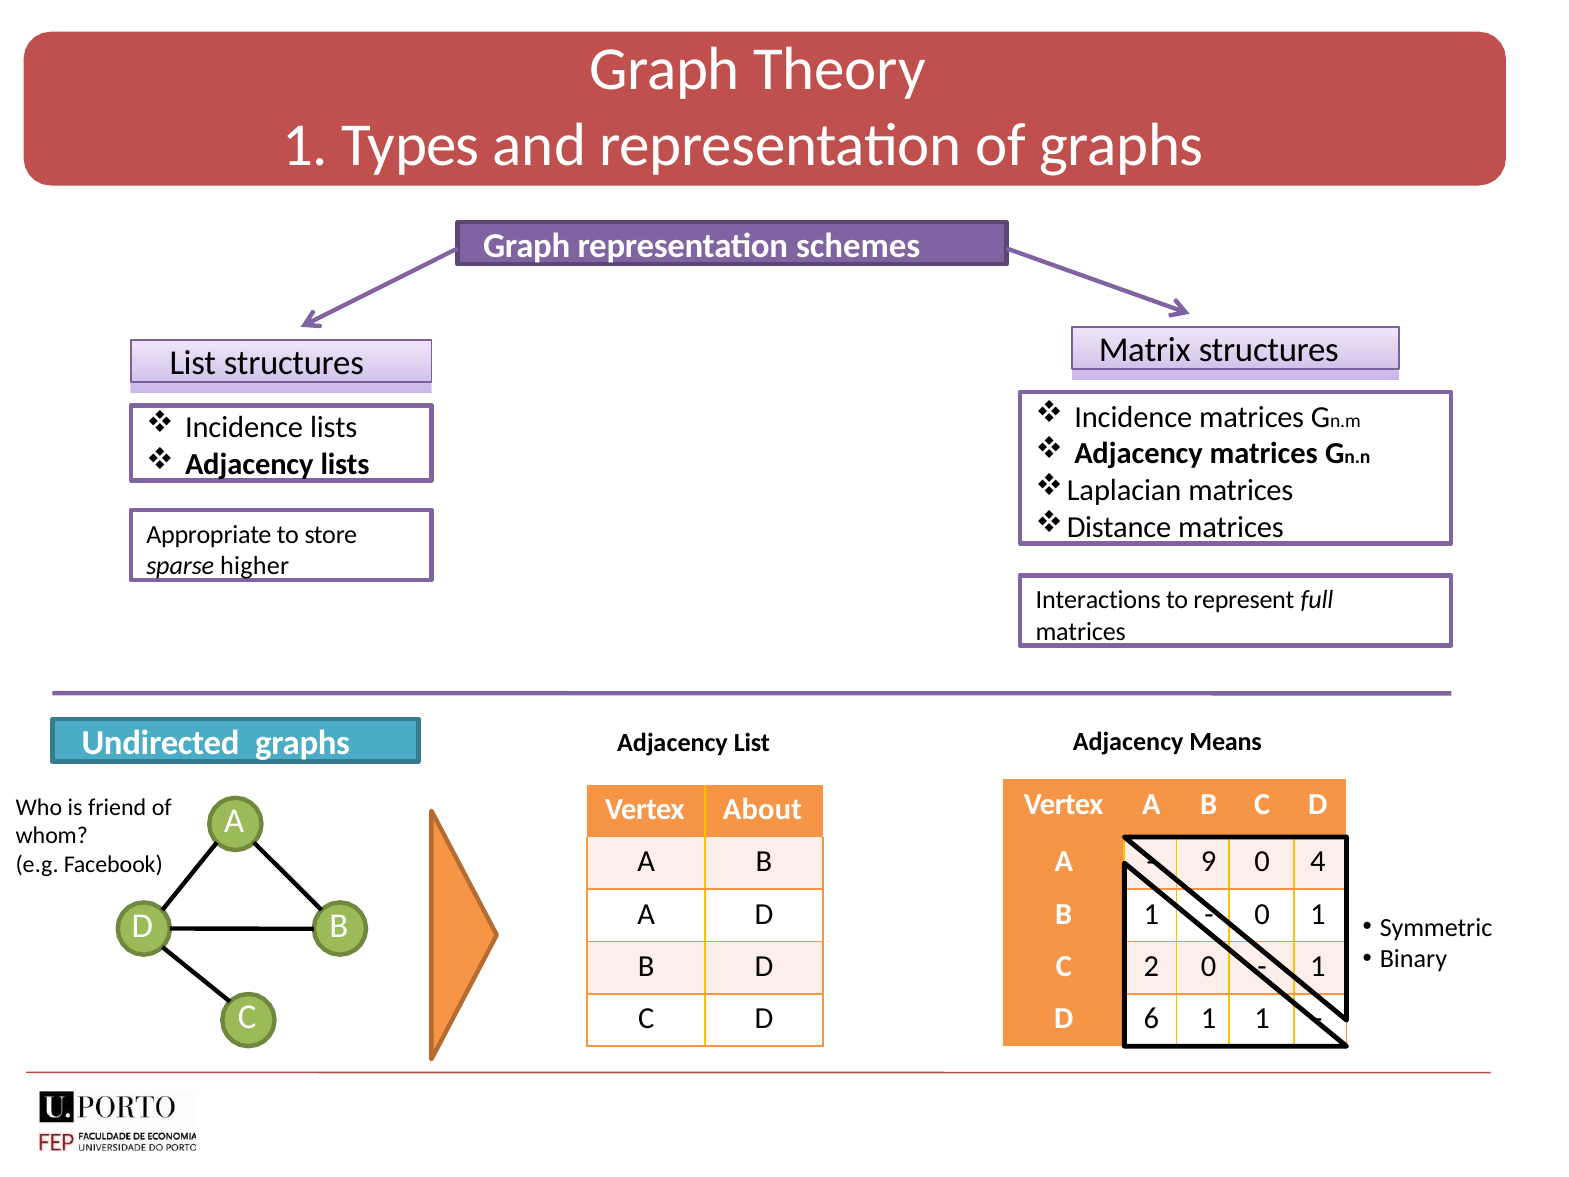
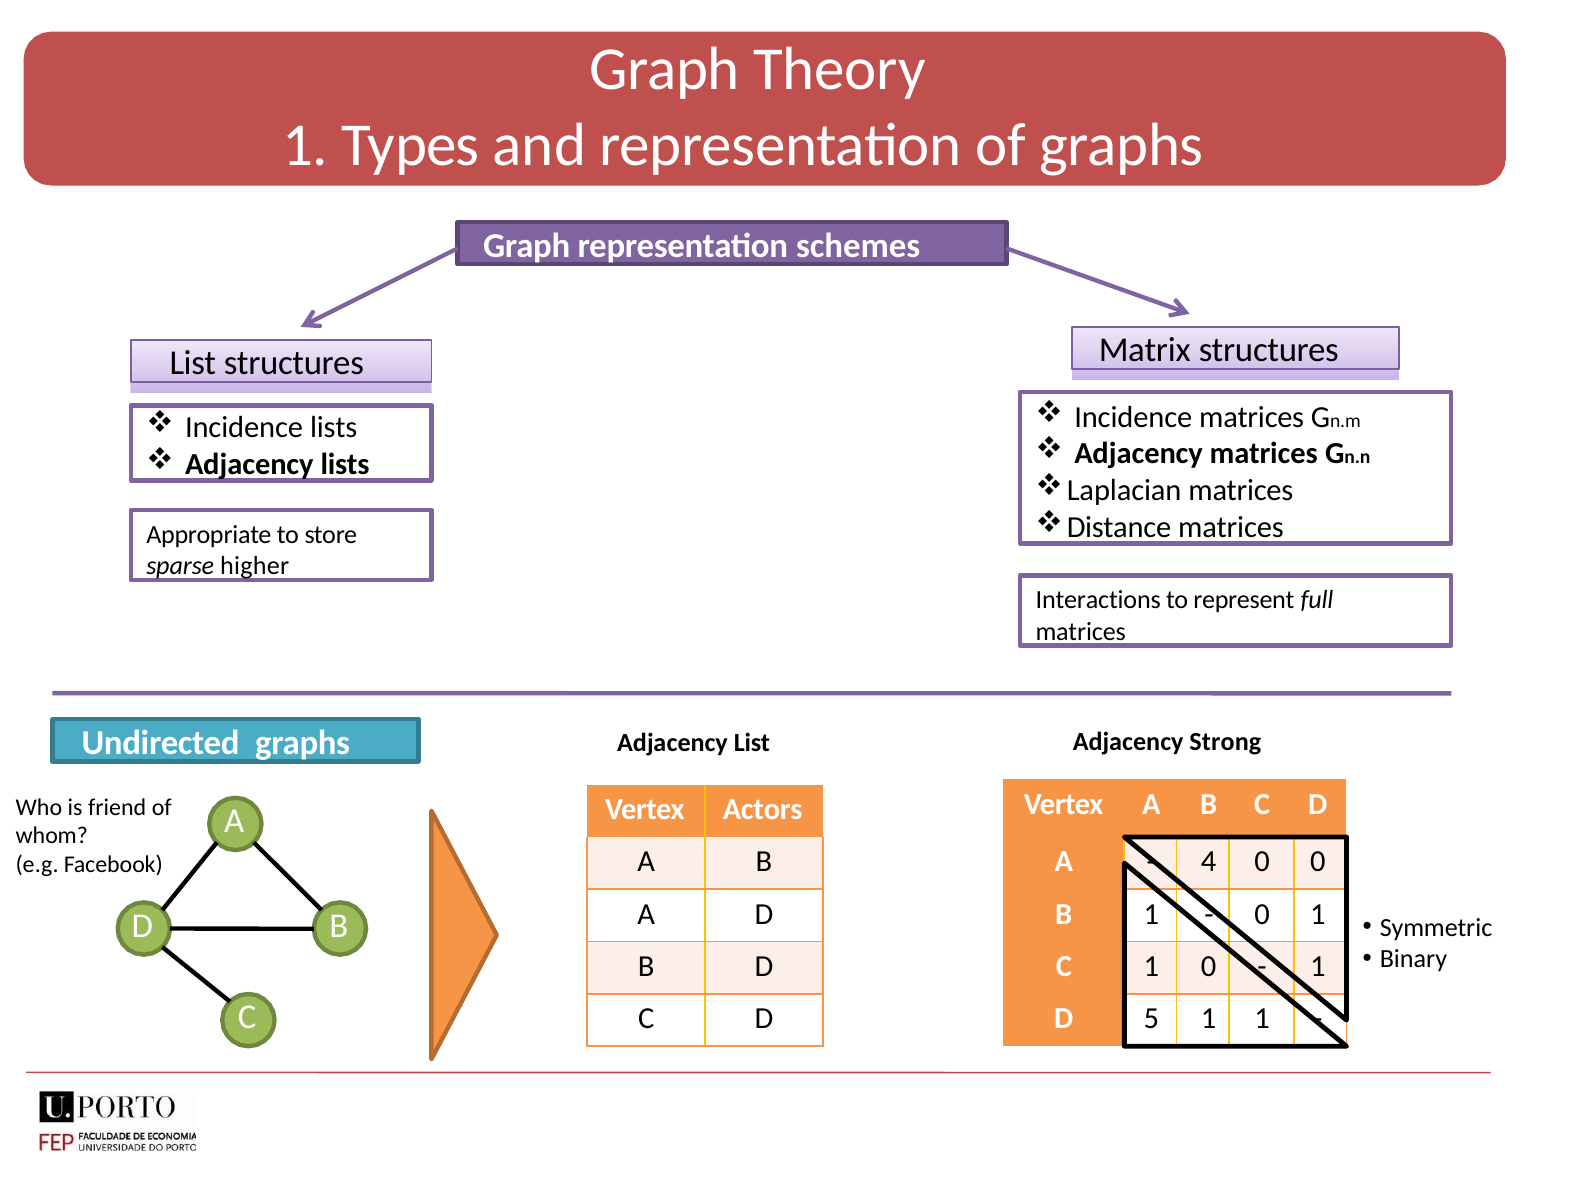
Means: Means -> Strong (1225, 742)
About: About -> Actors (763, 809)
9: 9 -> 4 (1209, 862)
0 4: 4 -> 0 (1318, 862)
C 2: 2 -> 1 (1151, 966)
6: 6 -> 5 (1151, 1019)
